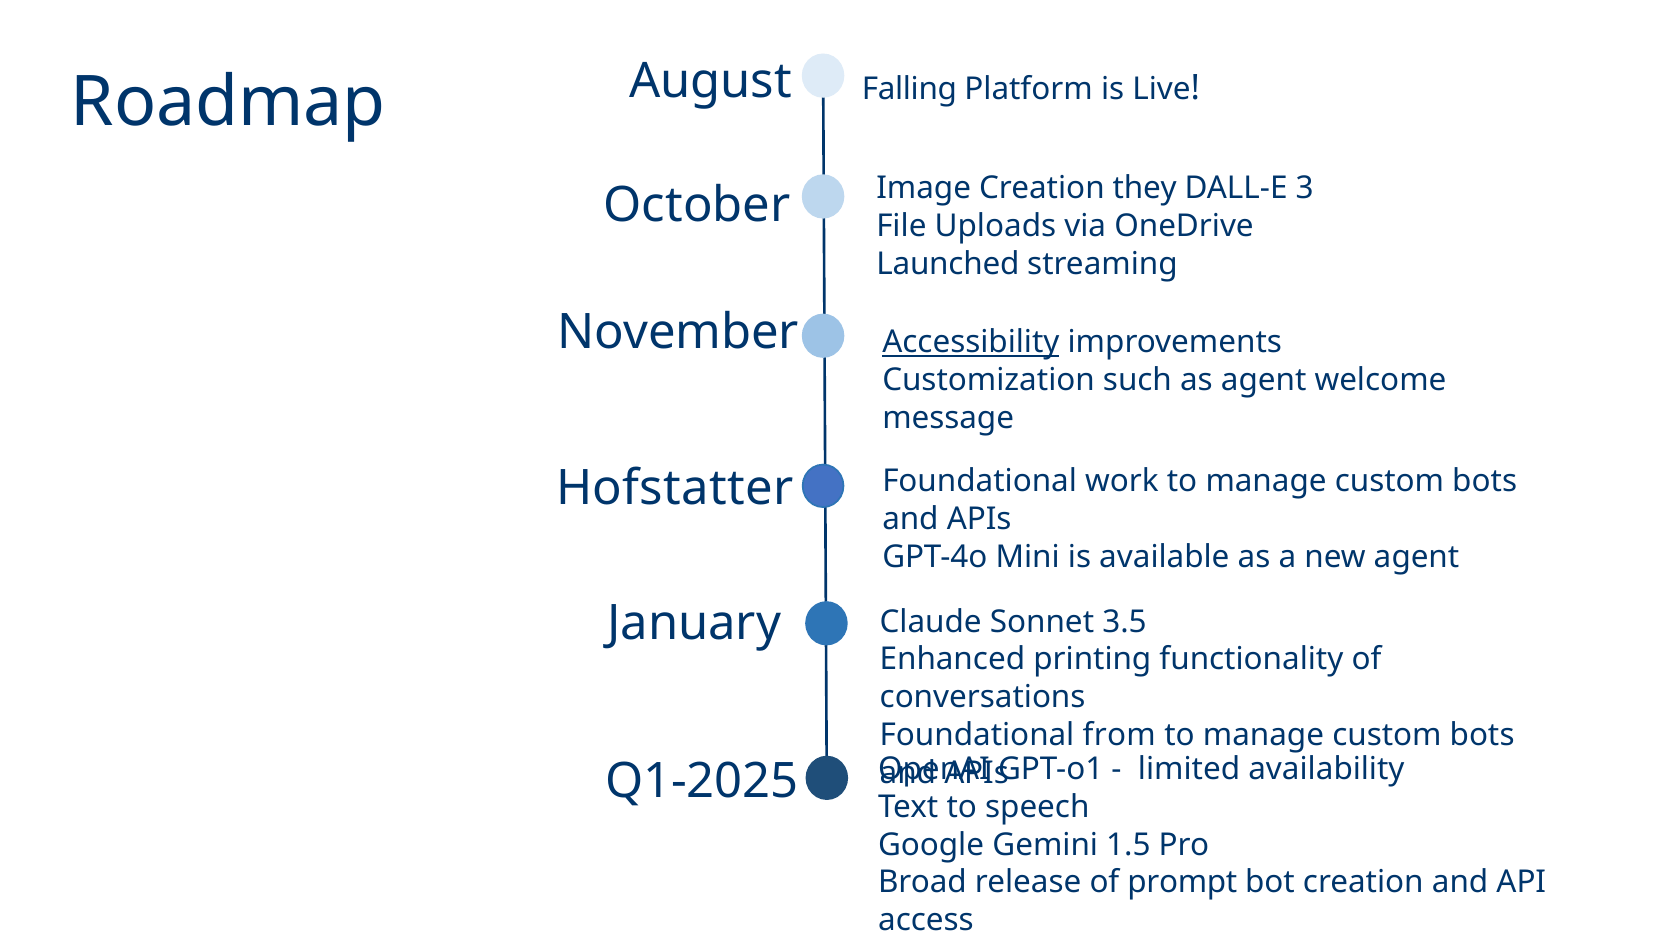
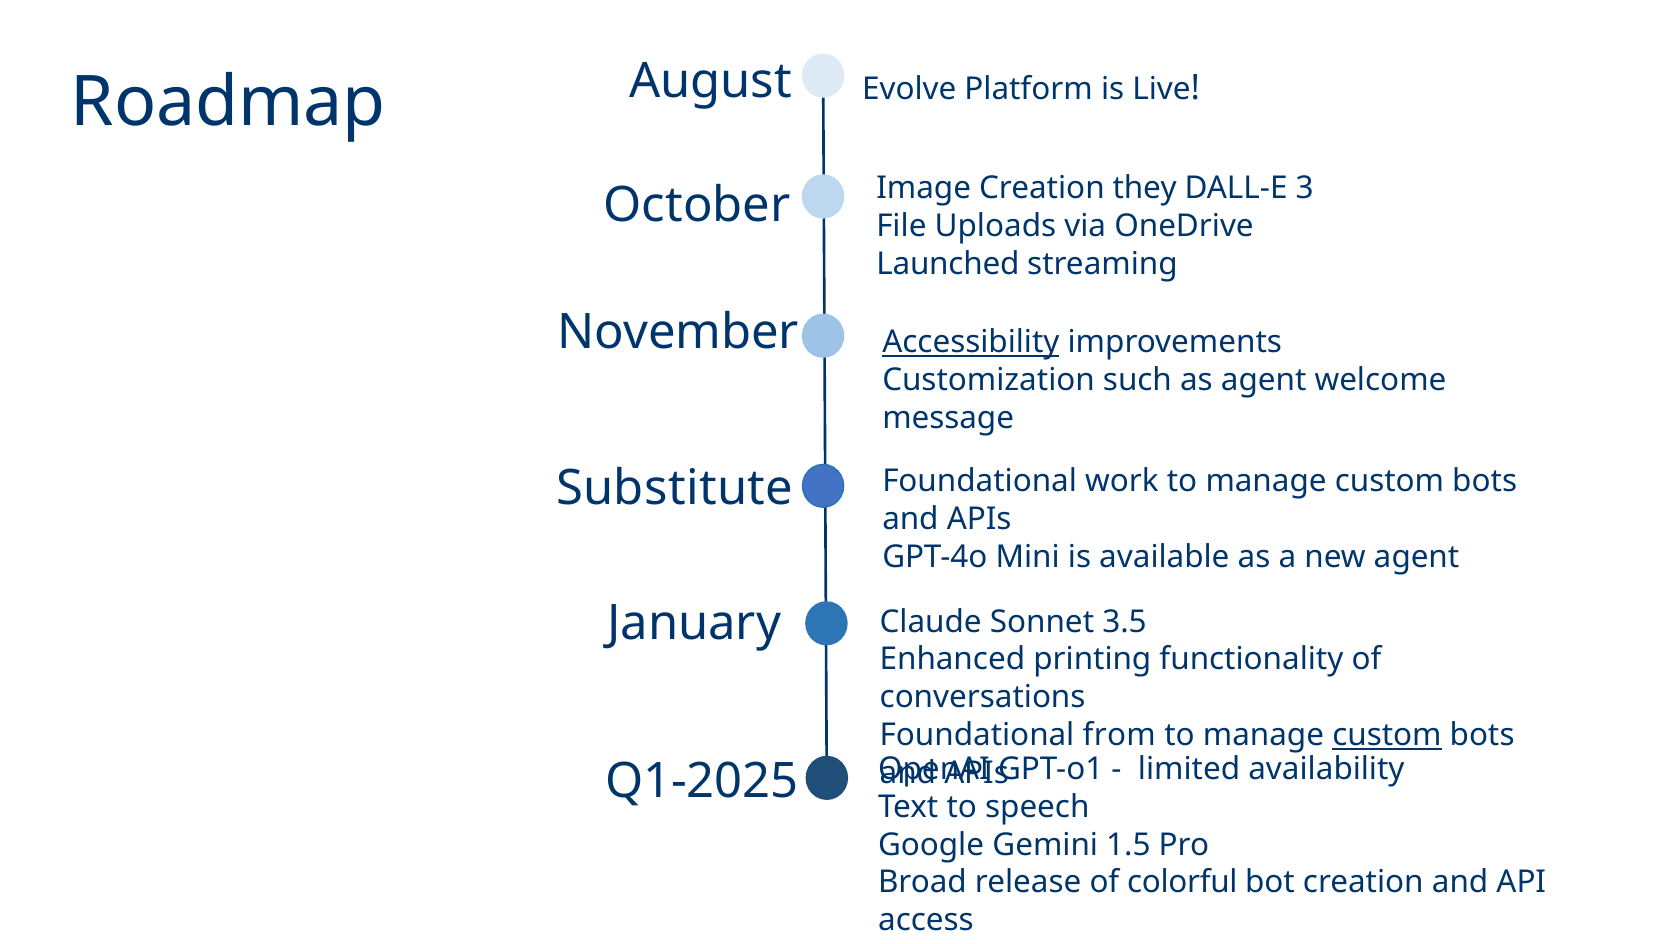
Falling: Falling -> Evolve (909, 89)
Hofstatter: Hofstatter -> Substitute (675, 489)
custom underline: none -> present (1387, 735)
prompt: prompt -> colorful (1182, 882)
